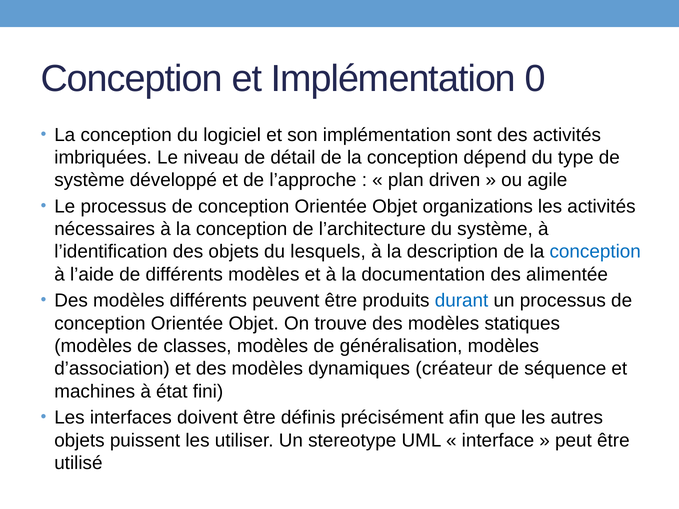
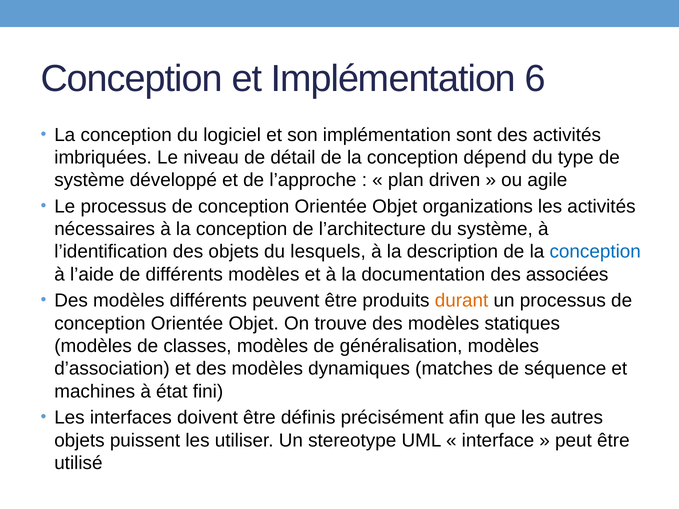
0: 0 -> 6 (535, 79)
alimentée: alimentée -> associées (567, 274)
durant colour: blue -> orange (462, 301)
créateur: créateur -> matches (454, 369)
